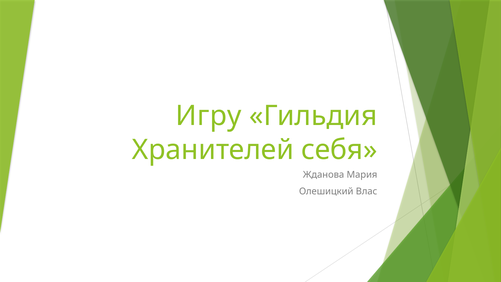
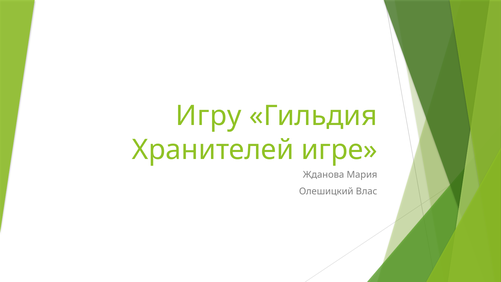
себя: себя -> игре (339, 150)
